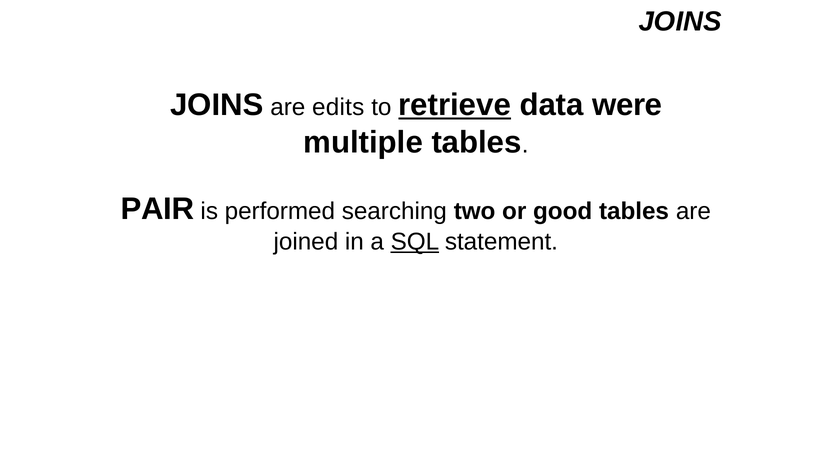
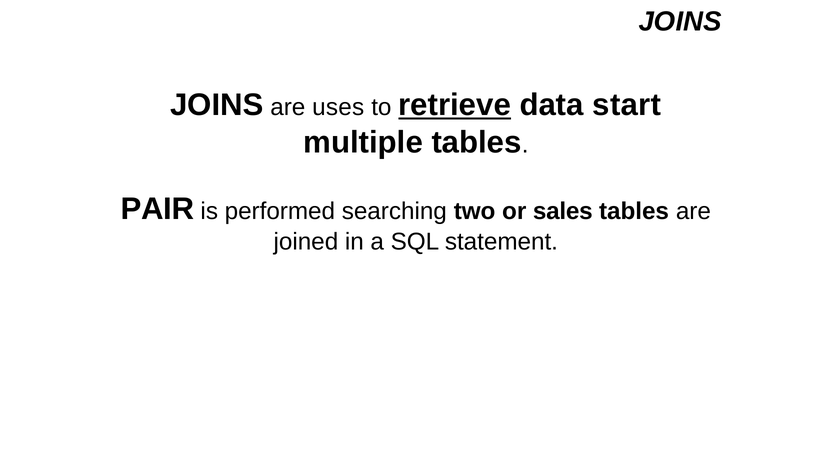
edits: edits -> uses (338, 107)
were: were -> start (627, 105)
good: good -> sales (563, 211)
SQL underline: present -> none (415, 242)
